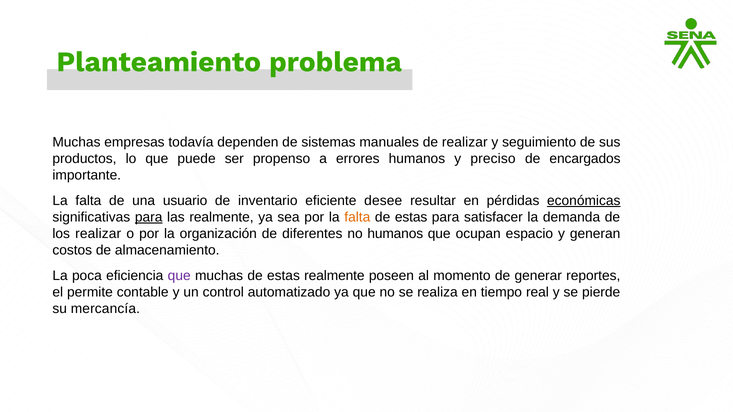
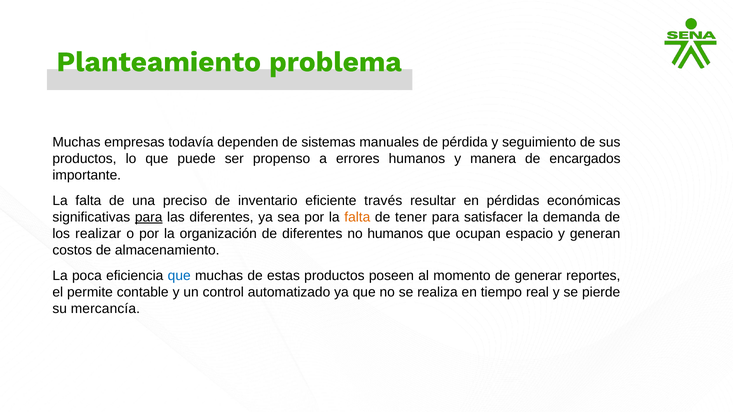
de realizar: realizar -> pérdida (465, 142)
preciso: preciso -> manera (493, 159)
usuario: usuario -> preciso (185, 201)
desee: desee -> través (383, 201)
económicas underline: present -> none (584, 201)
las realmente: realmente -> diferentes (221, 217)
estas: estas -> tener (411, 217)
que colour: purple -> blue (179, 276)
estas realmente: realmente -> productos (334, 276)
